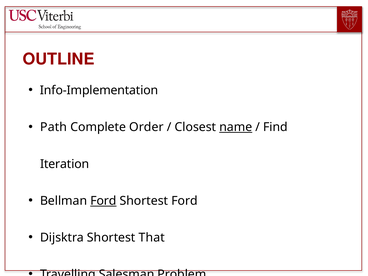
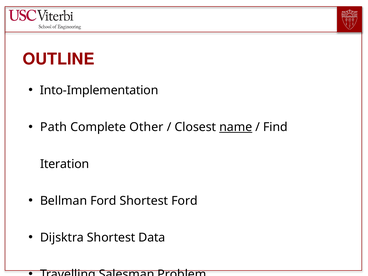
Info-Implementation: Info-Implementation -> Into-Implementation (99, 90)
Order: Order -> Other (146, 127)
Ford underline: present -> none (103, 201)
That: That -> Data (152, 238)
